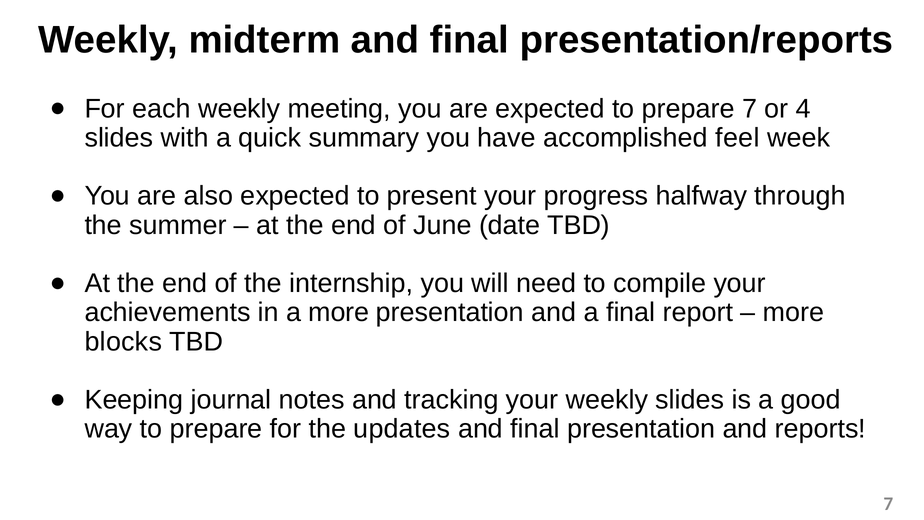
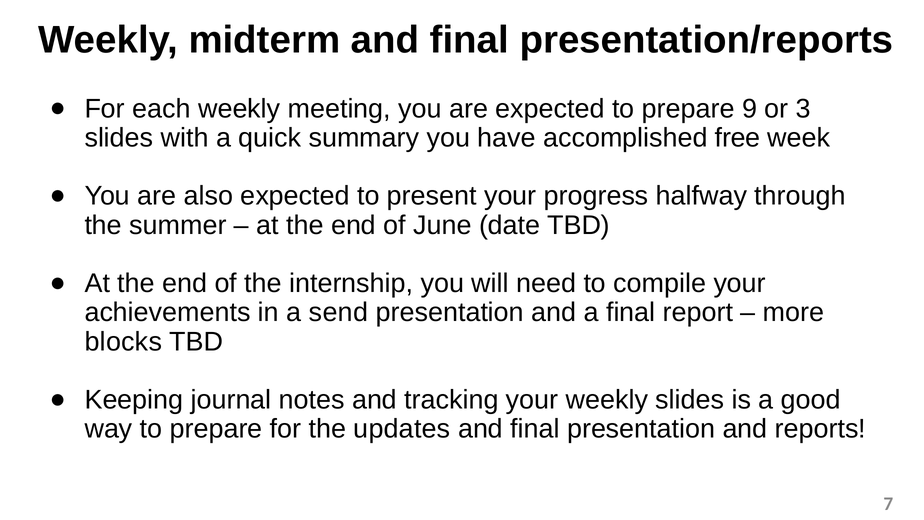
prepare 7: 7 -> 9 (750, 109)
4: 4 -> 3 (803, 109)
feel: feel -> free (738, 138)
a more: more -> send (338, 312)
